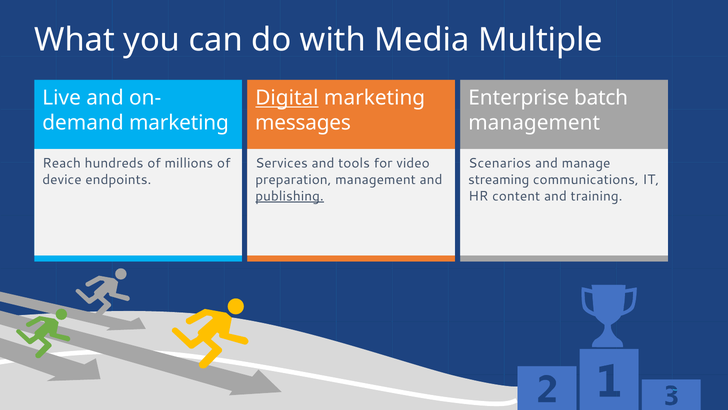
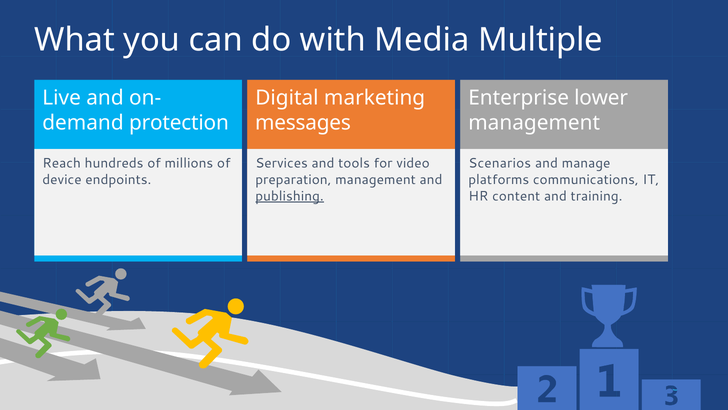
Digital underline: present -> none (287, 98)
batch: batch -> lower (601, 98)
marketing: marketing -> protection (179, 123)
streaming: streaming -> platforms (499, 180)
